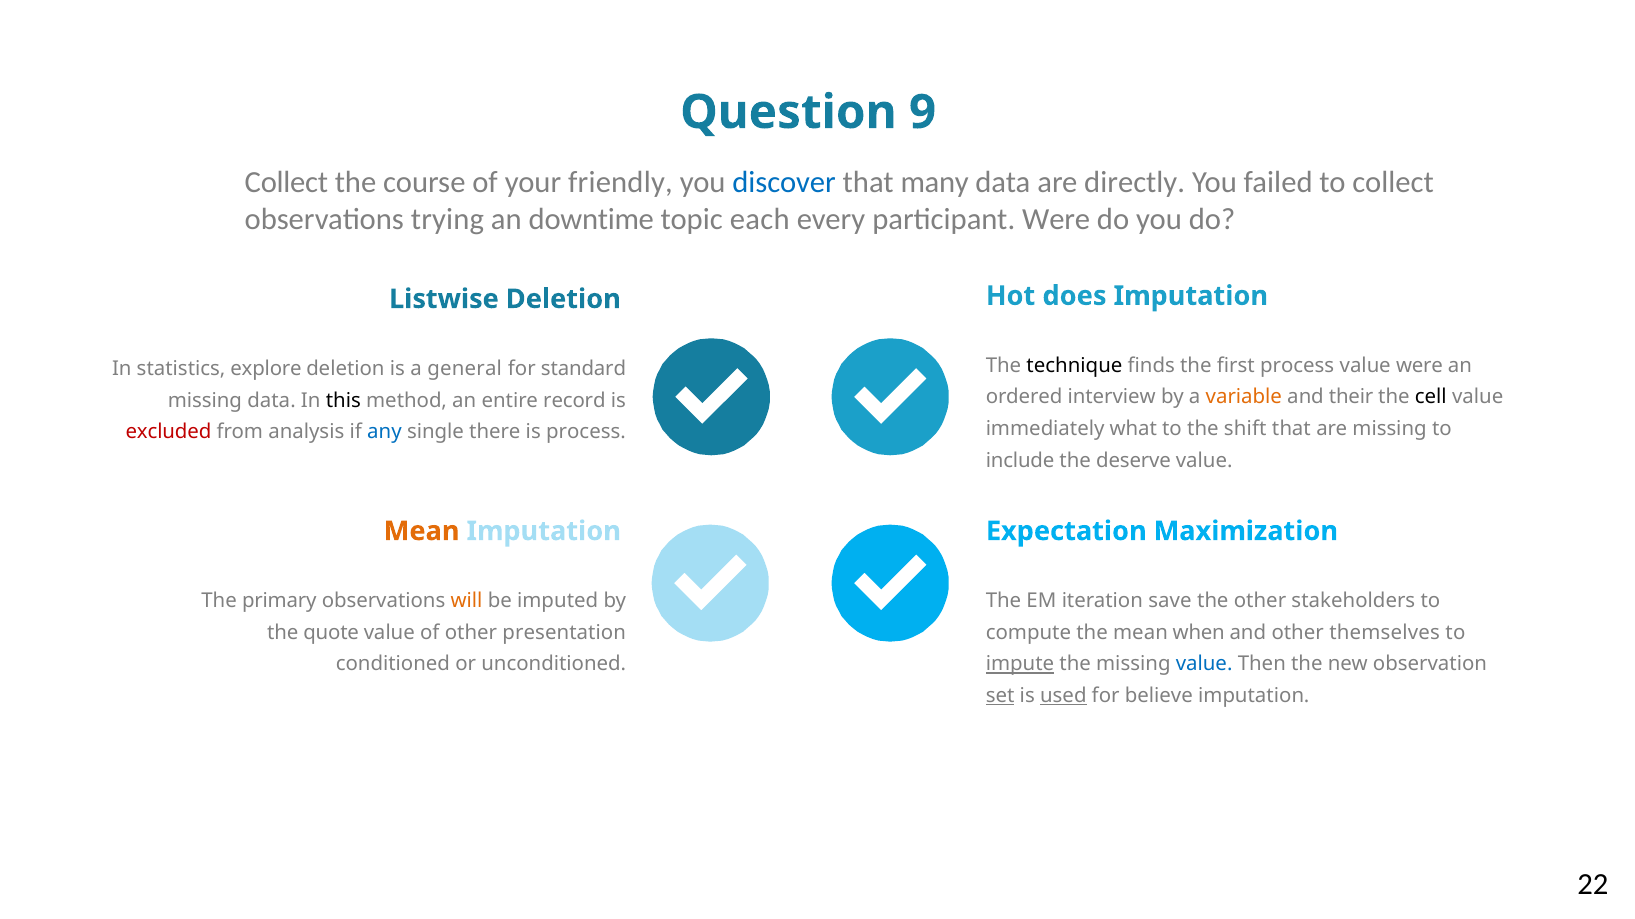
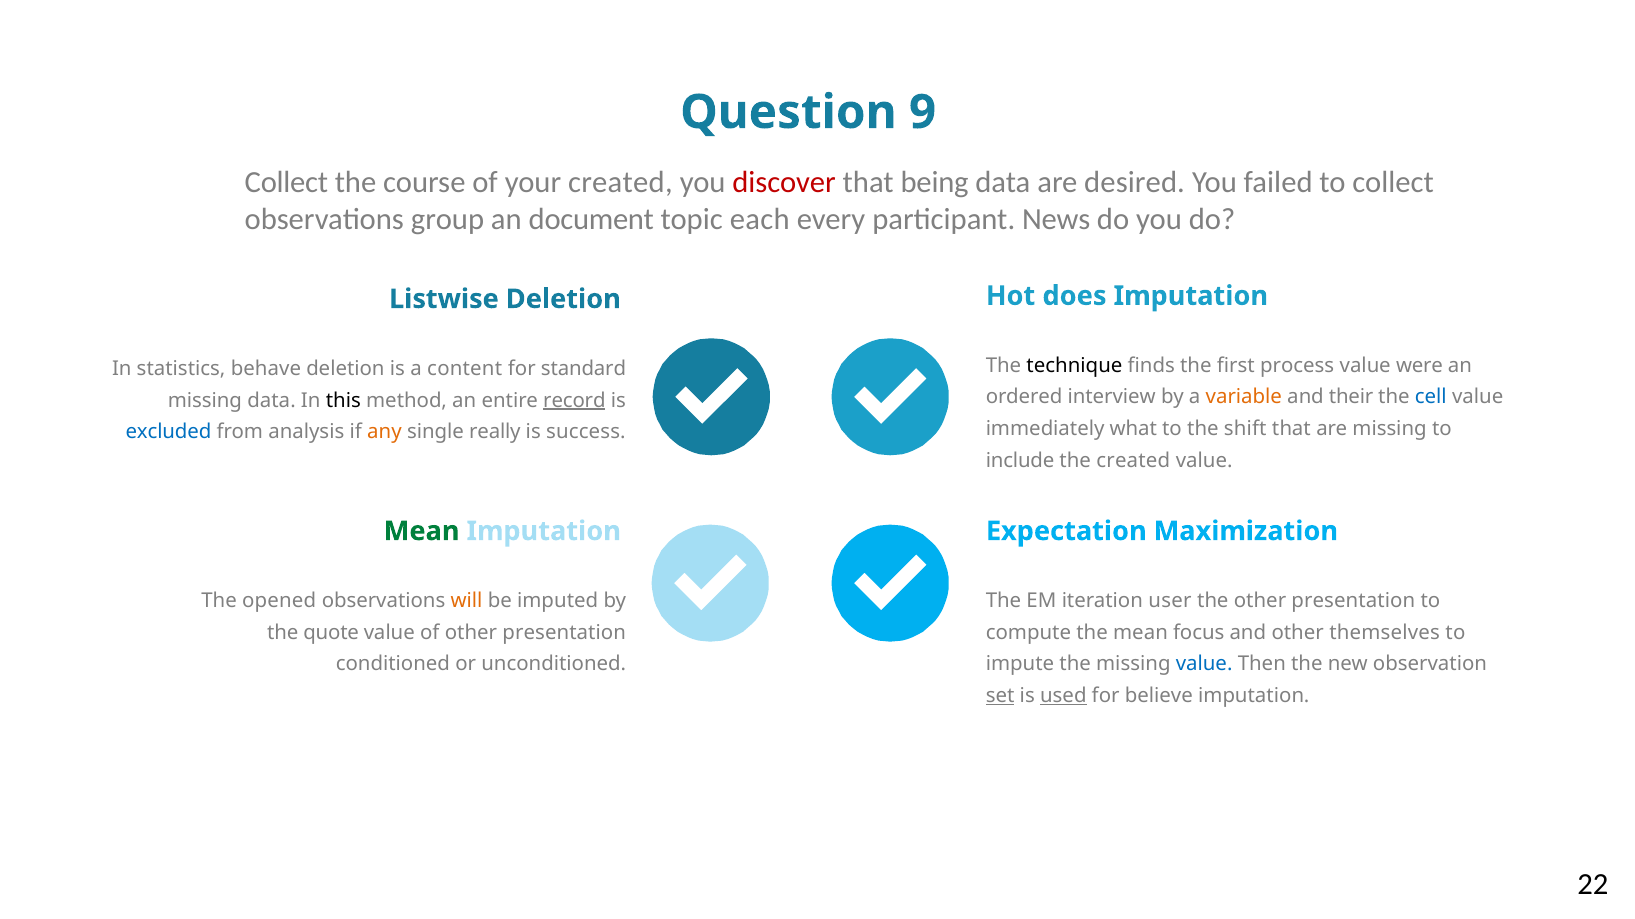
your friendly: friendly -> created (620, 183)
discover colour: blue -> red (784, 183)
many: many -> being (935, 183)
directly: directly -> desired (1135, 183)
trying: trying -> group (448, 220)
downtime: downtime -> document (591, 220)
participant Were: Were -> News (1056, 220)
explore: explore -> behave (266, 369)
general: general -> content (465, 369)
cell colour: black -> blue (1431, 397)
record underline: none -> present (574, 401)
excluded colour: red -> blue (168, 432)
any colour: blue -> orange (384, 432)
there: there -> really (495, 432)
is process: process -> success (586, 432)
the deserve: deserve -> created (1133, 461)
Mean colour: orange -> green (422, 532)
primary: primary -> opened (279, 601)
save: save -> user (1170, 601)
the other stakeholders: stakeholders -> presentation (1353, 601)
when: when -> focus (1199, 633)
impute underline: present -> none (1020, 665)
